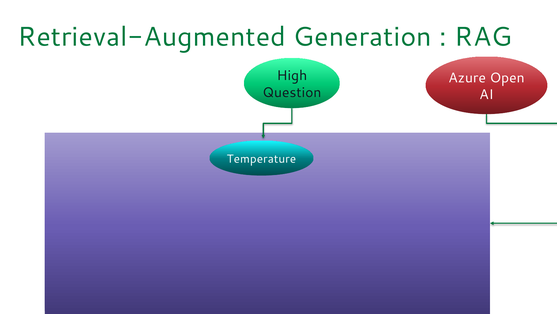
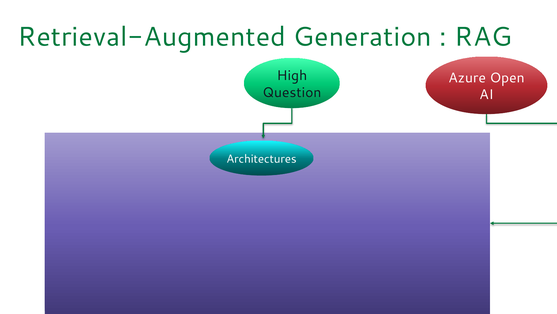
Temperature: Temperature -> Architectures (262, 159)
